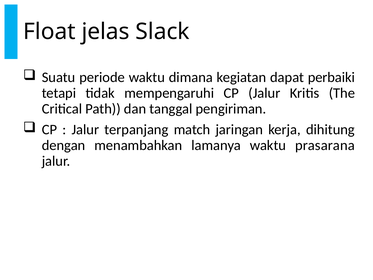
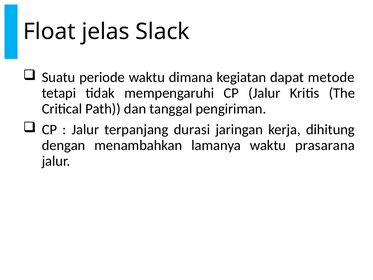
perbaiki: perbaiki -> metode (331, 77)
match: match -> durasi (192, 129)
